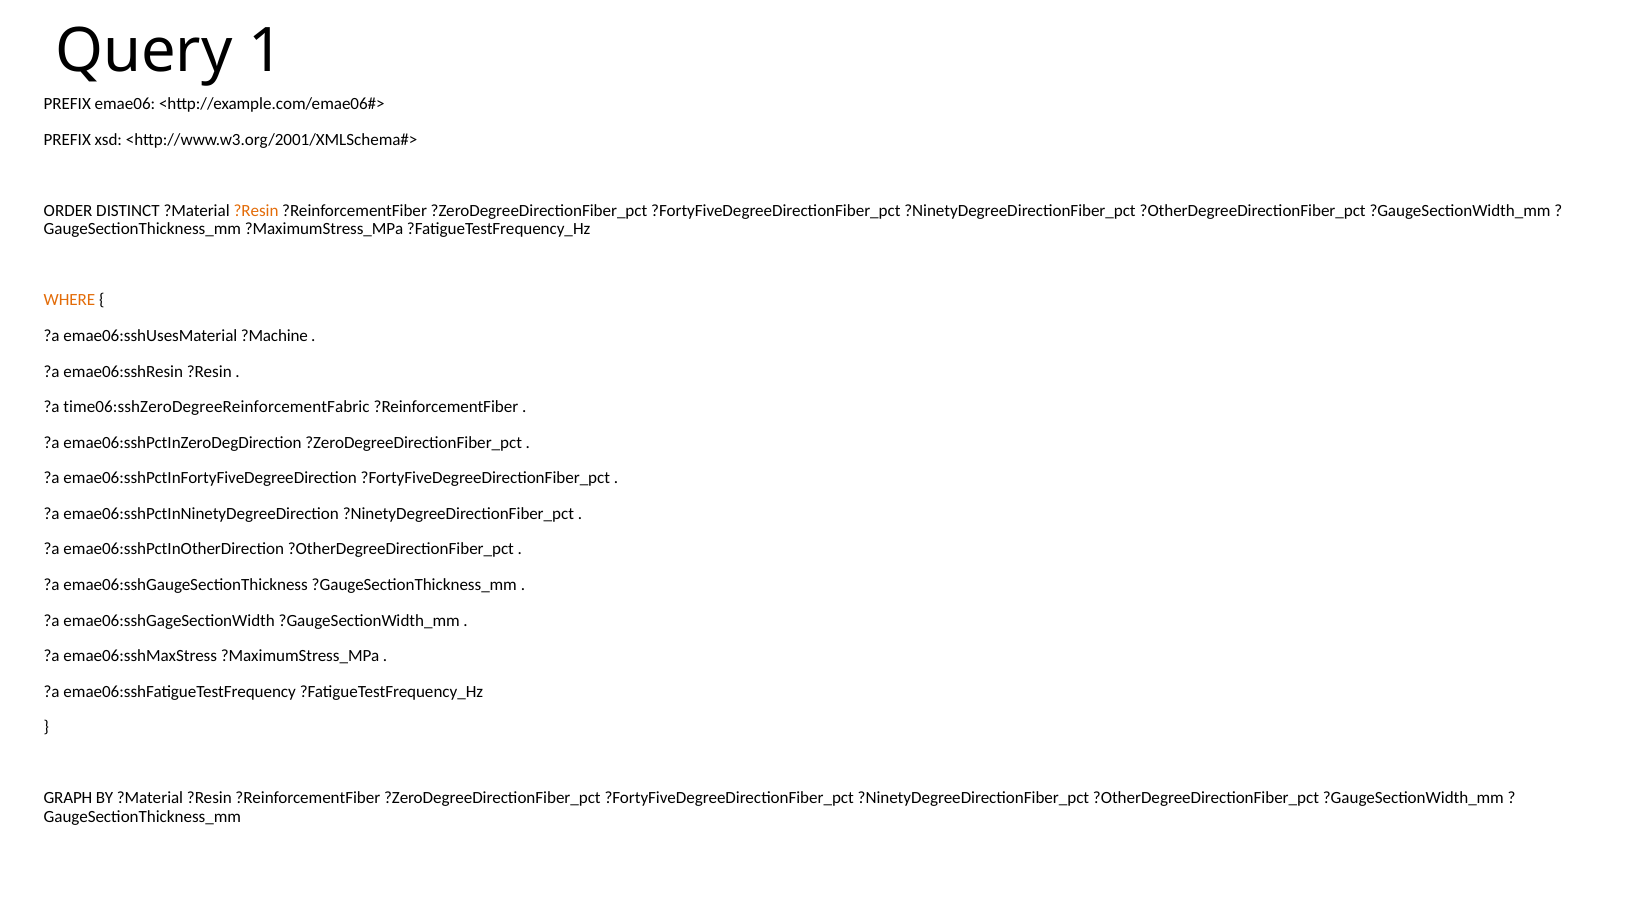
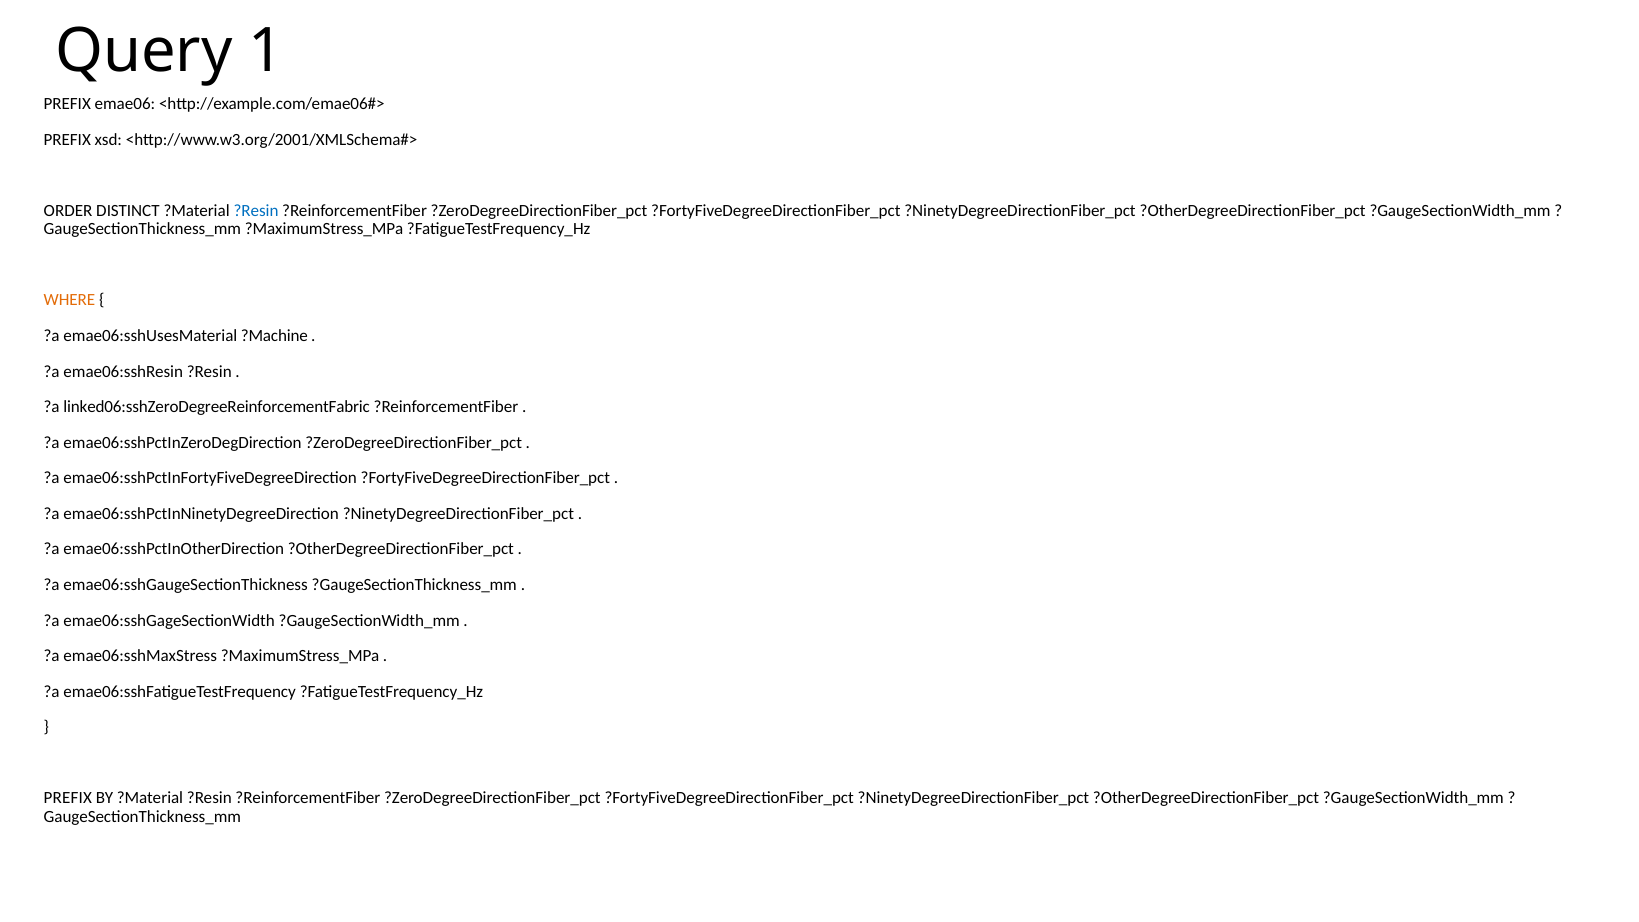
?Resin colour: orange -> blue (256, 211)
time06:sshZeroDegreeReinforcementFabric: time06:sshZeroDegreeReinforcementFabric -> linked06:sshZeroDegreeReinforcementFabric (217, 407)
GRAPH: GRAPH -> PREFIX (68, 798)
